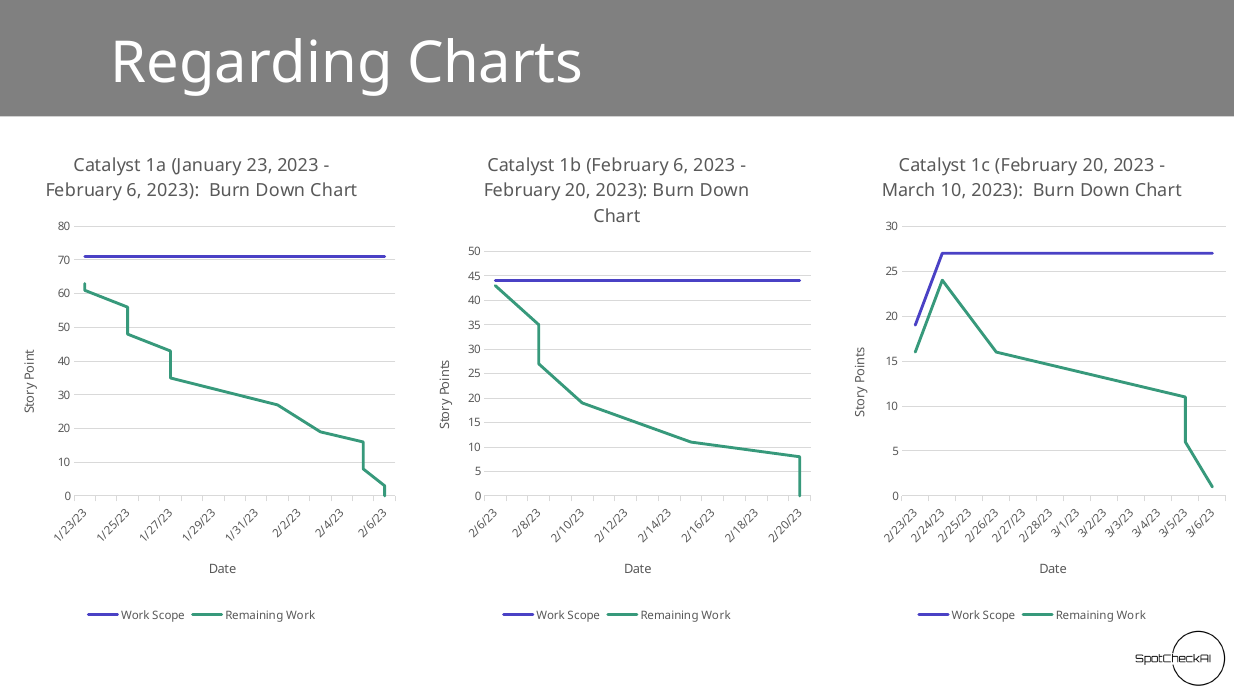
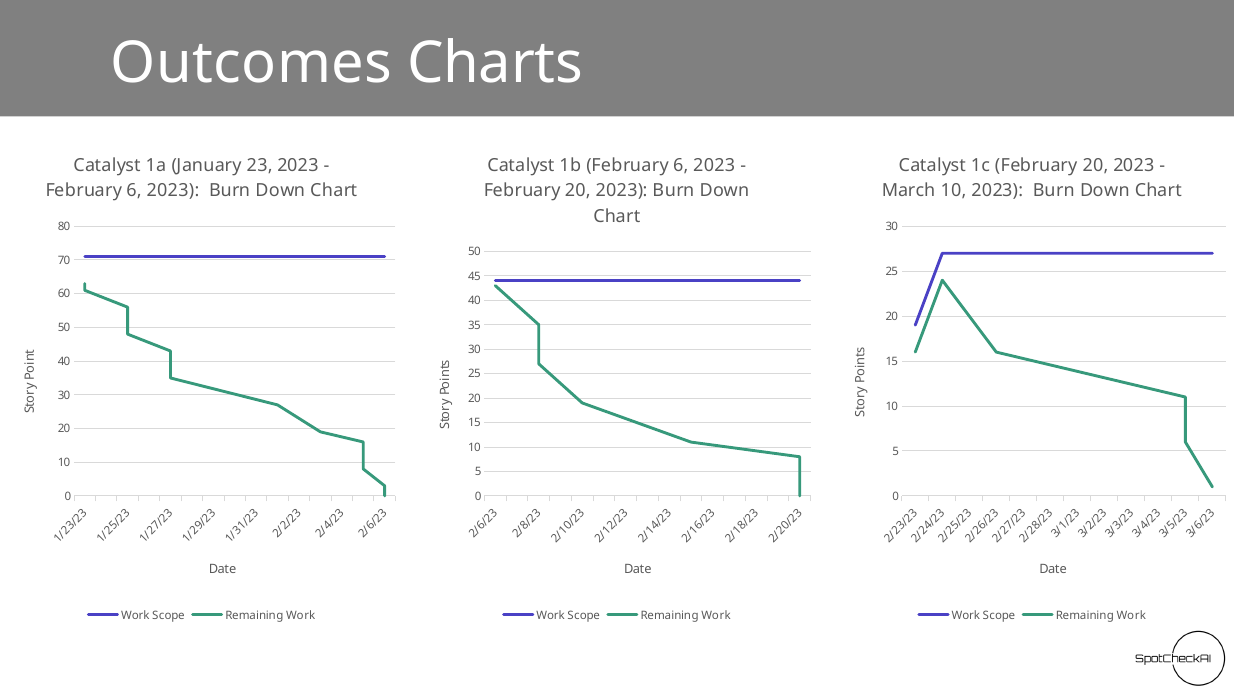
Regarding: Regarding -> Outcomes (251, 63)
